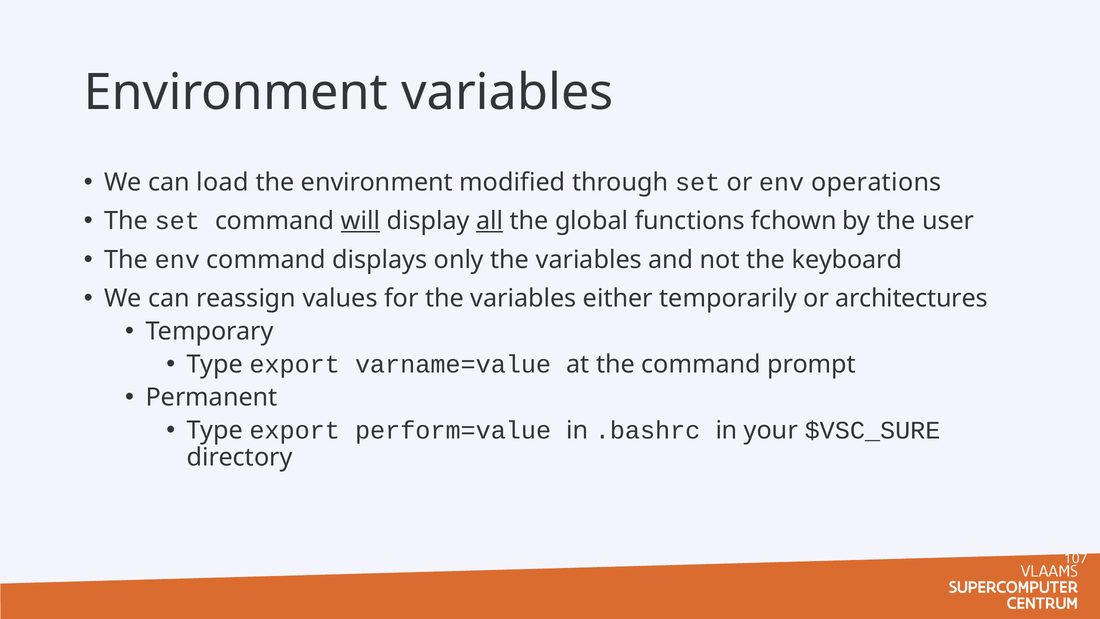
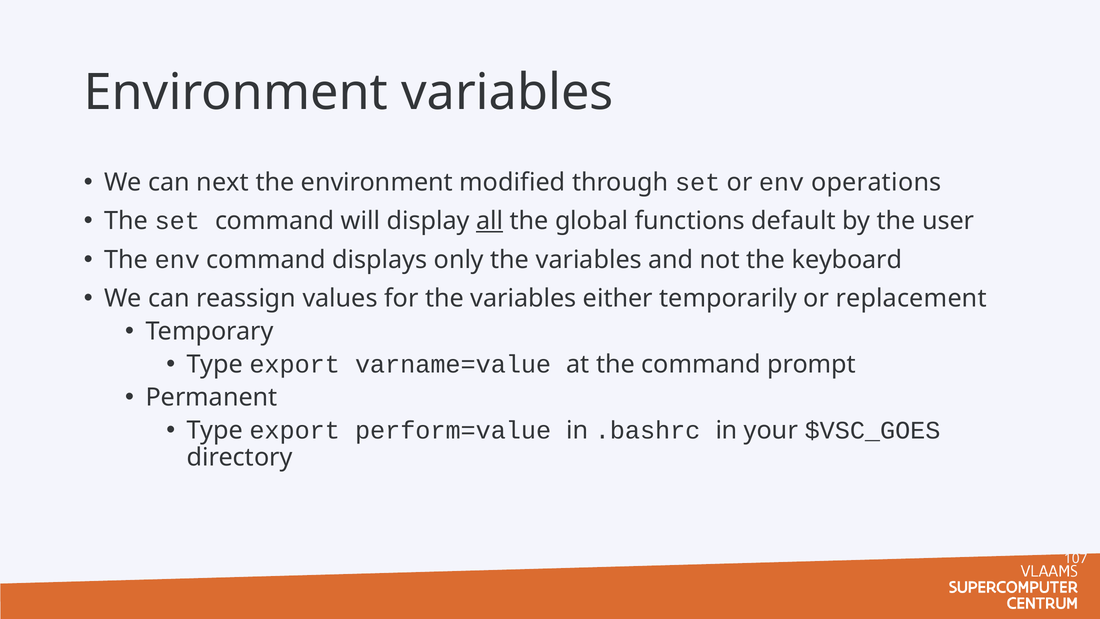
load: load -> next (223, 182)
will underline: present -> none (361, 221)
fchown: fchown -> default (794, 221)
architectures: architectures -> replacement (911, 298)
$VSC_SURE: $VSC_SURE -> $VSC_GOES (873, 430)
